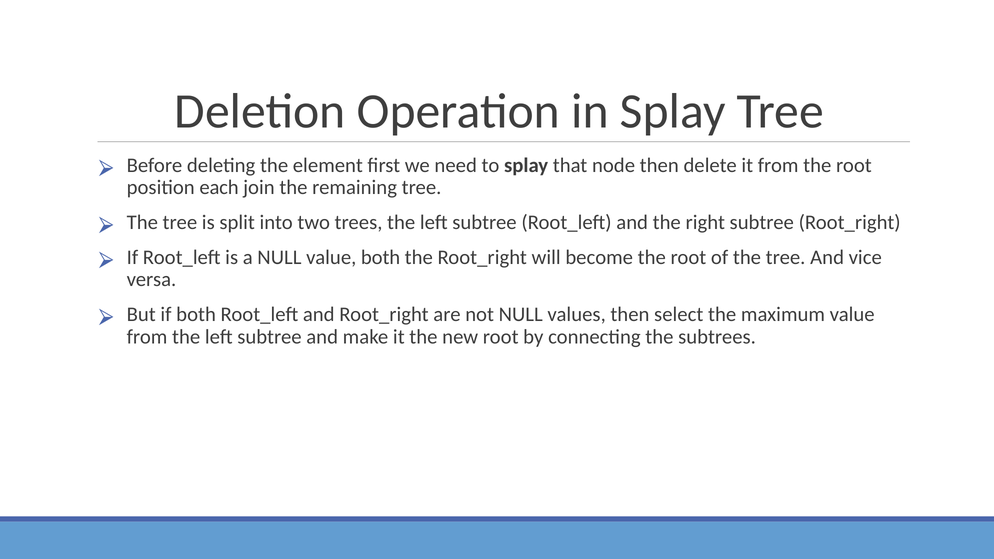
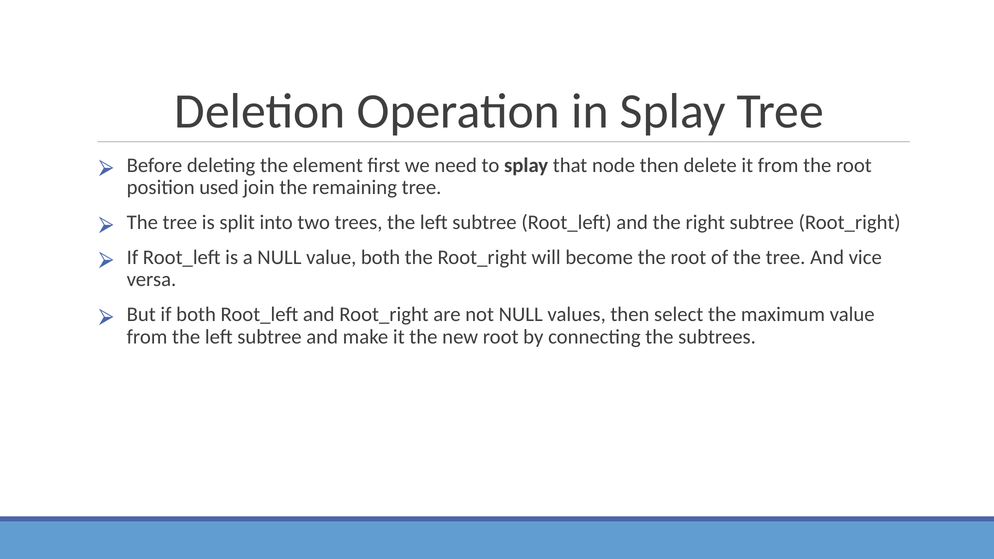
each: each -> used (219, 188)
